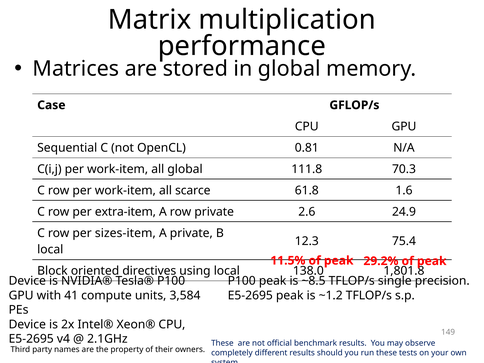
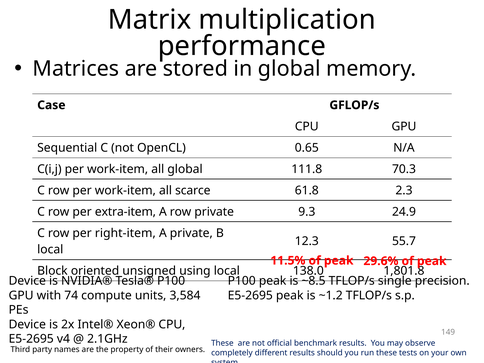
0.81: 0.81 -> 0.65 (307, 148)
1.6: 1.6 -> 2.3 (404, 190)
2.6: 2.6 -> 9.3 (307, 212)
sizes-item: sizes-item -> right-item (125, 233)
75.4: 75.4 -> 55.7 (404, 241)
29.2%: 29.2% -> 29.6% (381, 261)
directives: directives -> unsigned (149, 271)
41: 41 -> 74 (71, 295)
